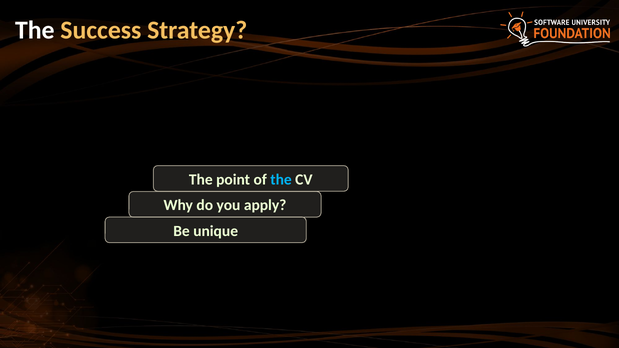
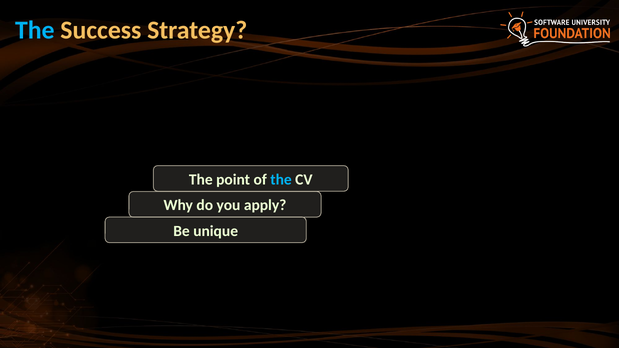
The colour: white -> light blue (35, 30)
